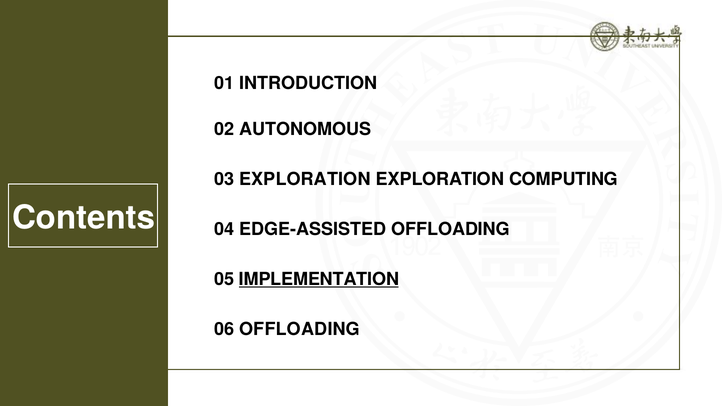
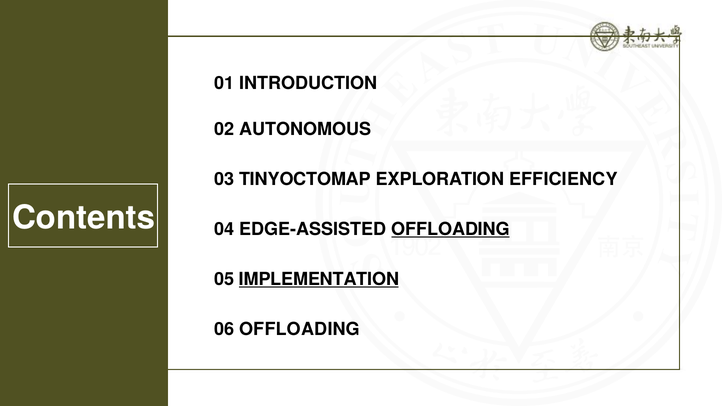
03 EXPLORATION: EXPLORATION -> TINYOCTOMAP (305, 179)
COMPUTING: COMPUTING -> EFFICIENCY (563, 179)
OFFLOADING underline: none -> present (451, 229)
